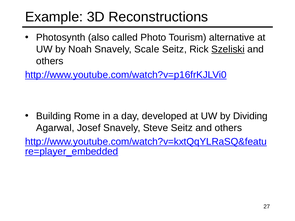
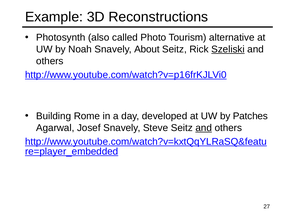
Scale: Scale -> About (147, 49)
Dividing: Dividing -> Patches (250, 116)
and underline: none -> present (204, 128)
